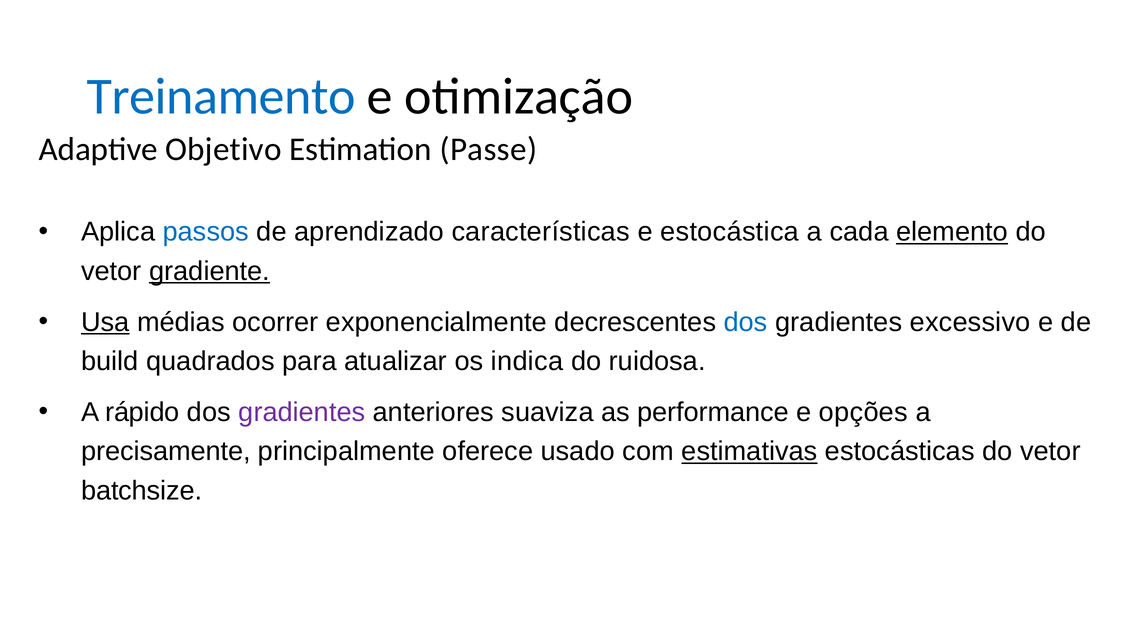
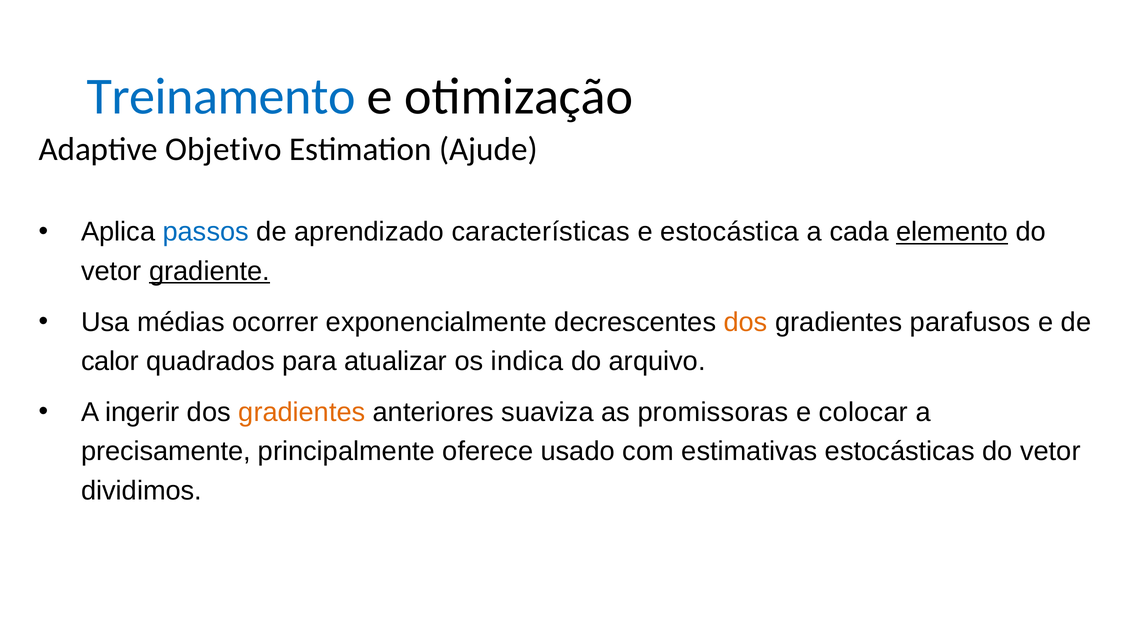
Passe: Passe -> Ajude (489, 149)
Usa underline: present -> none (105, 322)
dos colour: blue -> orange (746, 322)
excessivo: excessivo -> parafusos (970, 322)
build: build -> calor (110, 361)
ruidosa: ruidosa -> arquivo (657, 361)
rápido: rápido -> ingerir (142, 412)
gradientes colour: purple -> orange (302, 412)
performance: performance -> promissoras (713, 412)
opções: opções -> colocar (863, 412)
estimativas underline: present -> none (749, 451)
batchsize: batchsize -> dividimos (142, 491)
